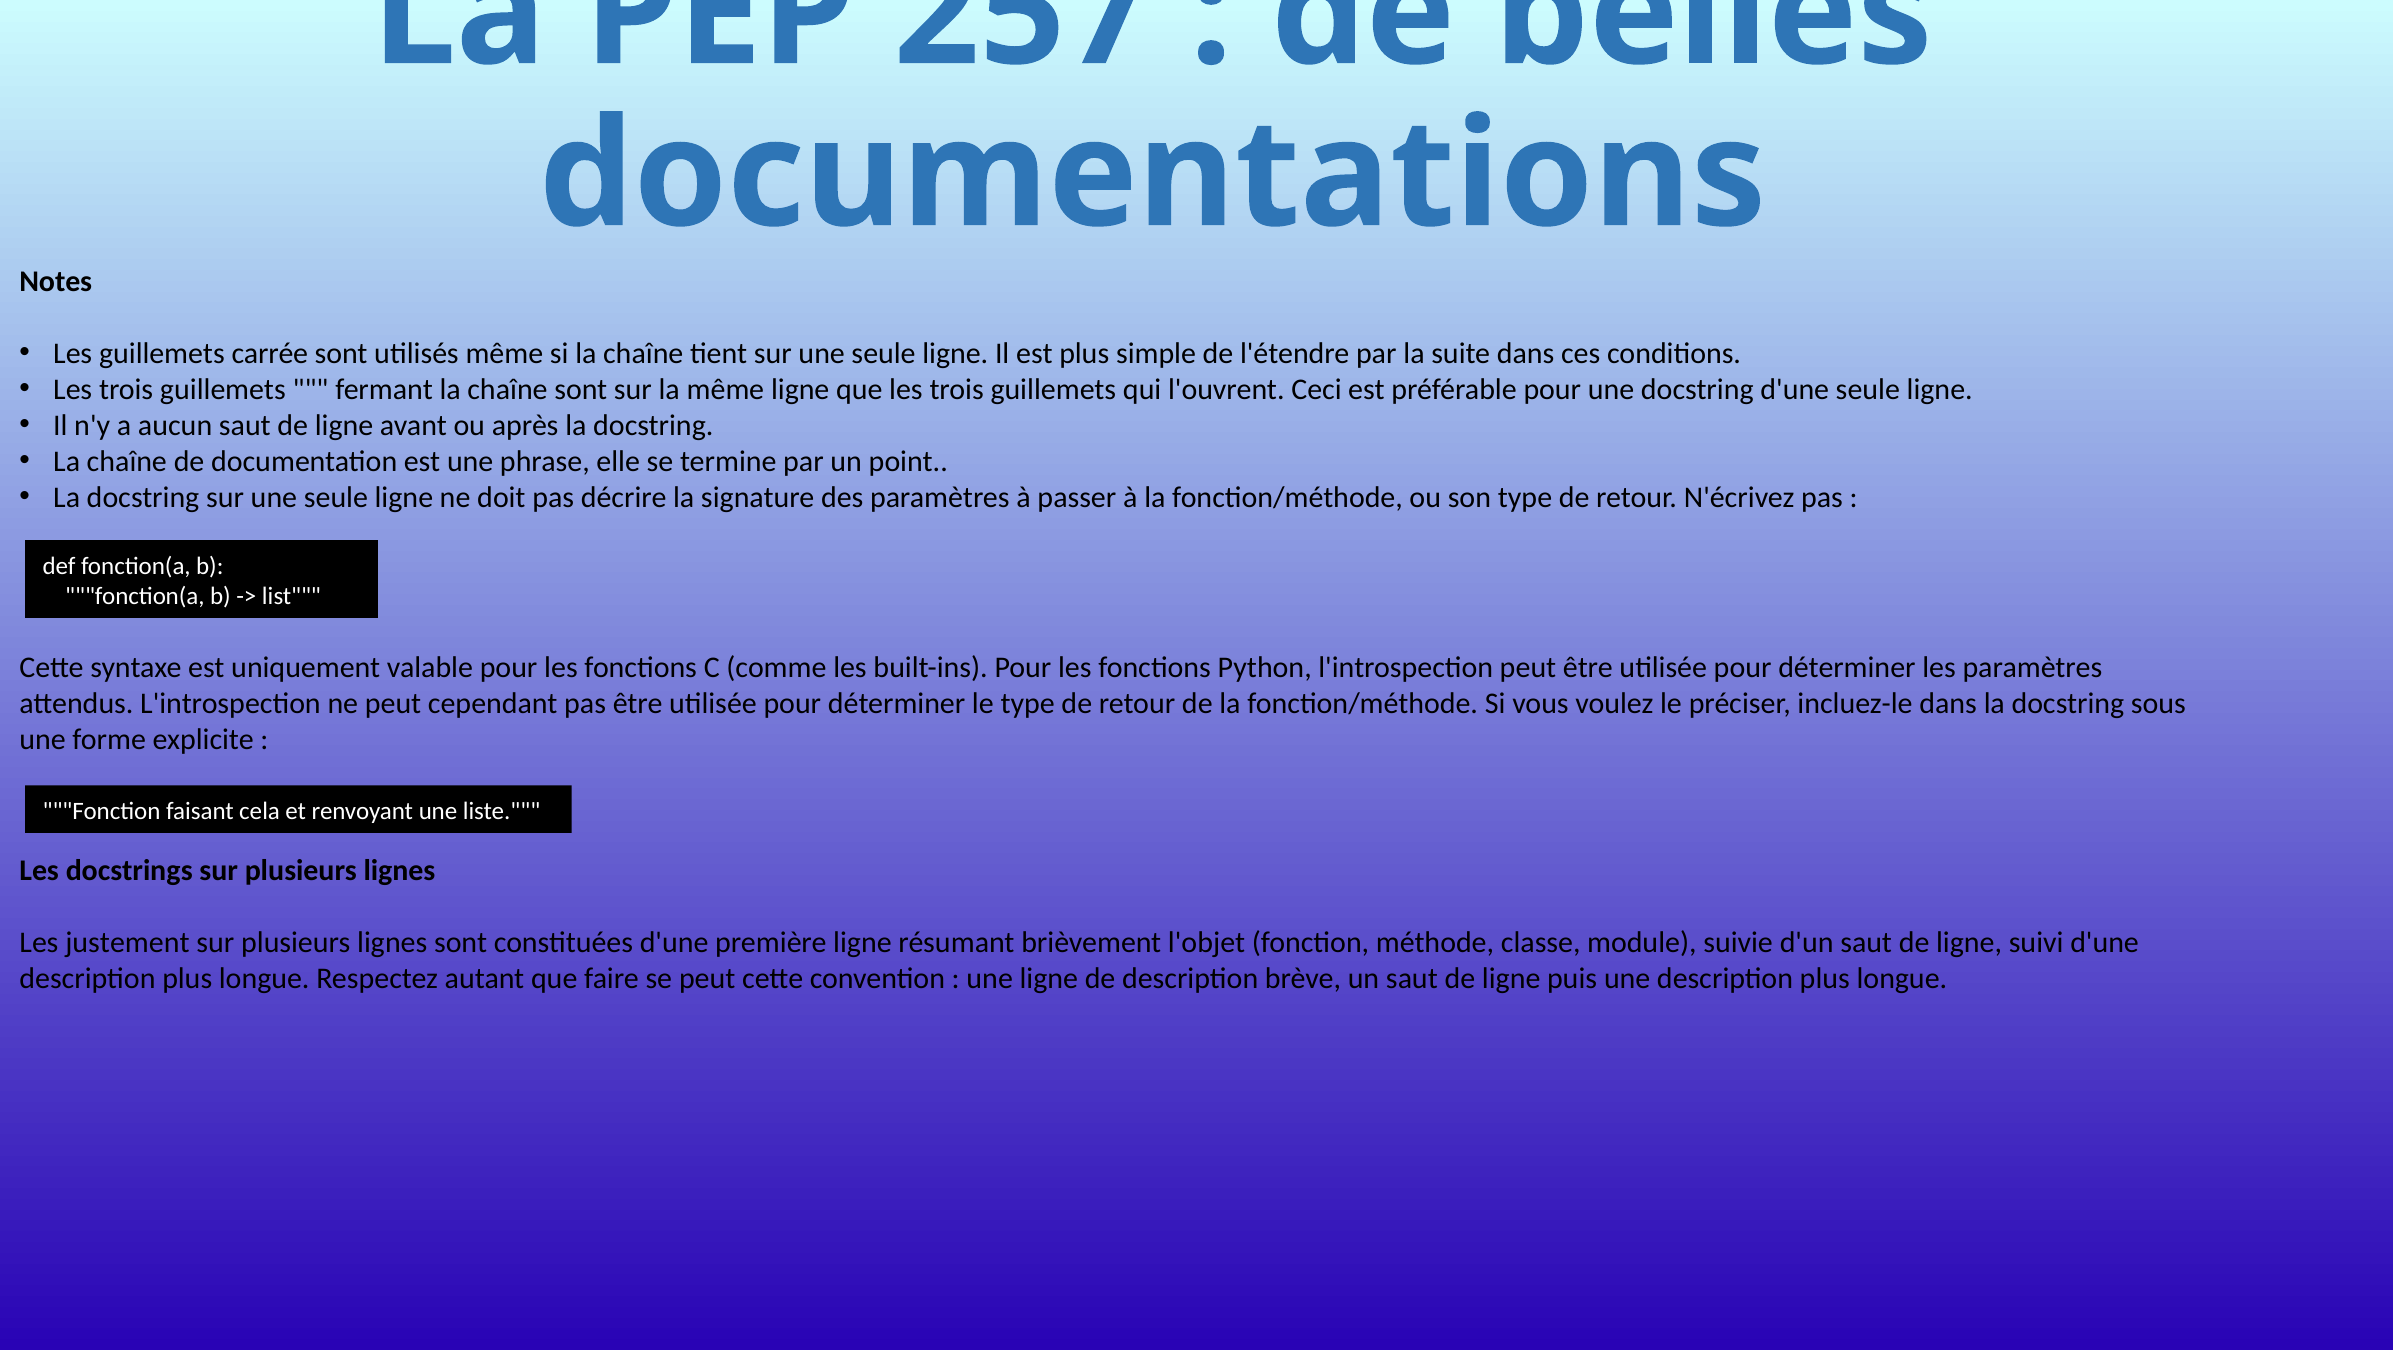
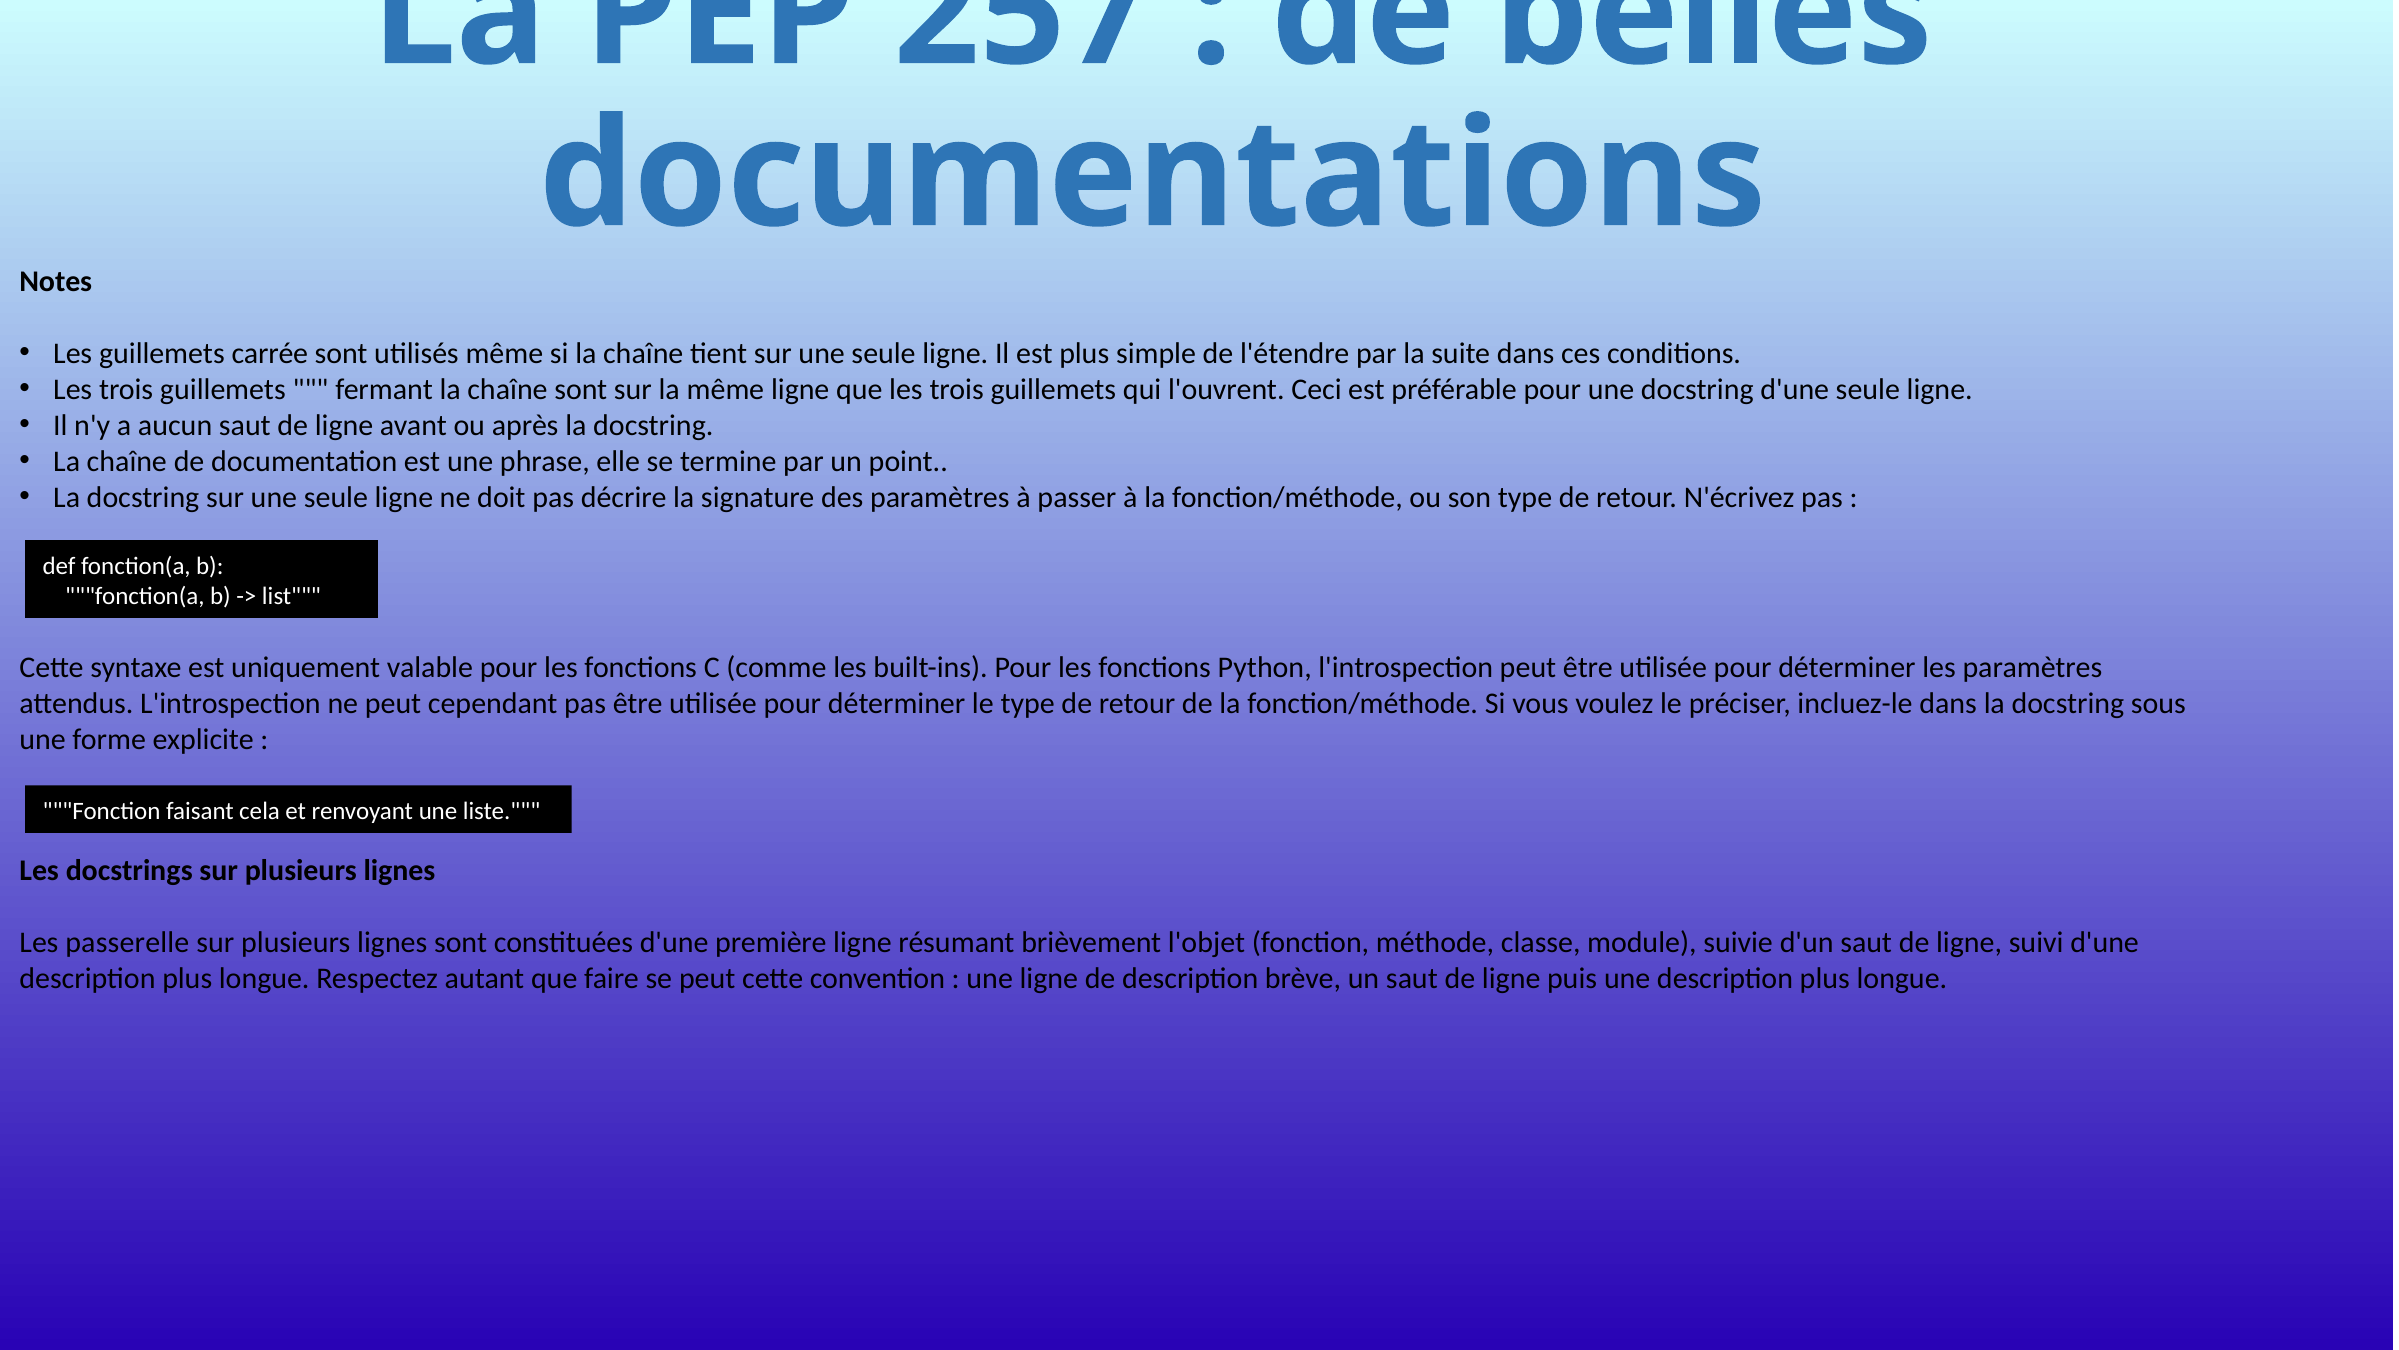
justement: justement -> passerelle (127, 942)
